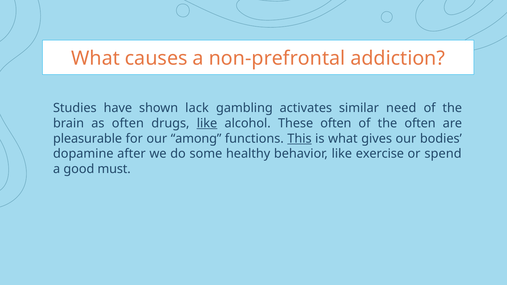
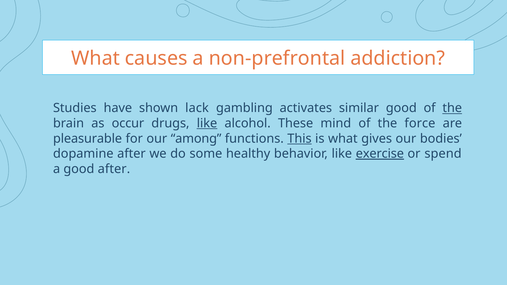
similar need: need -> good (401, 108)
the underline: none -> present (452, 108)
as often: often -> occur (128, 123)
These often: often -> mind (336, 123)
the often: often -> force (420, 123)
exercise underline: none -> present (380, 154)
good must: must -> after (114, 169)
